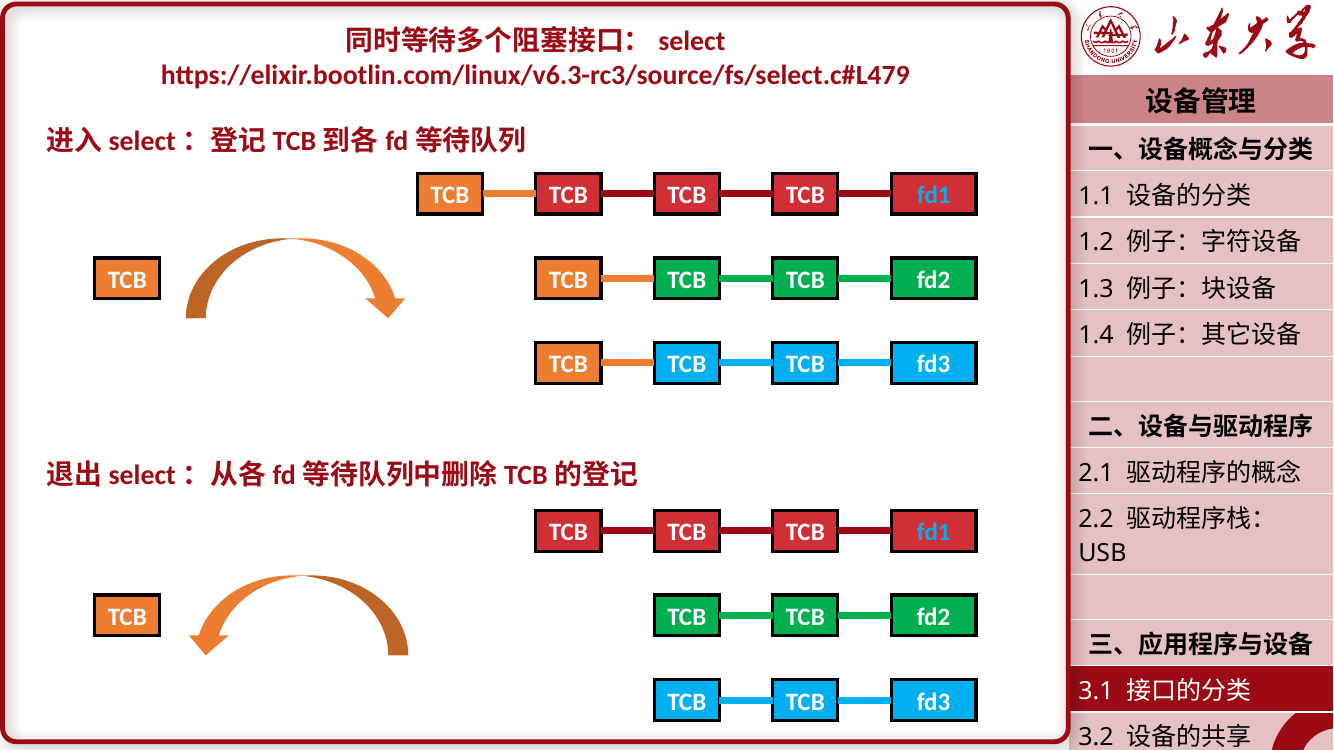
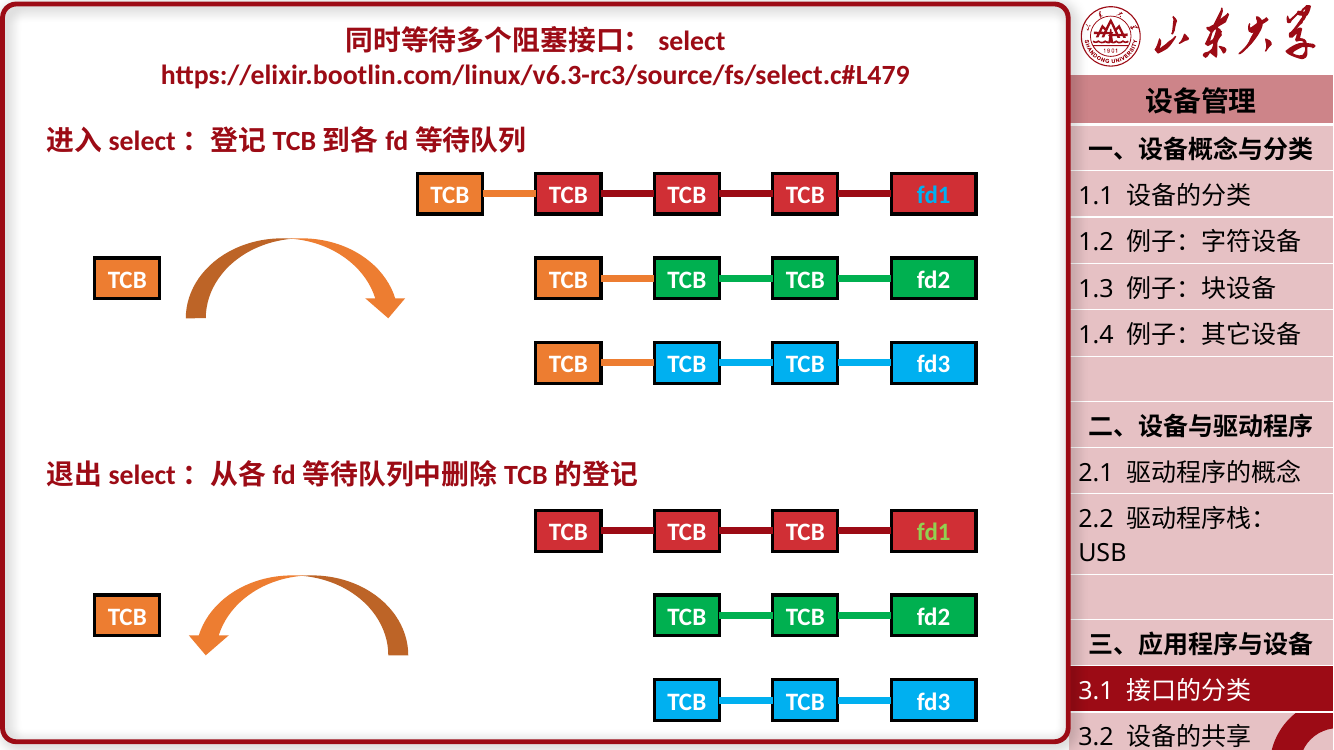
fd1 colour: light blue -> light green (934, 533)
